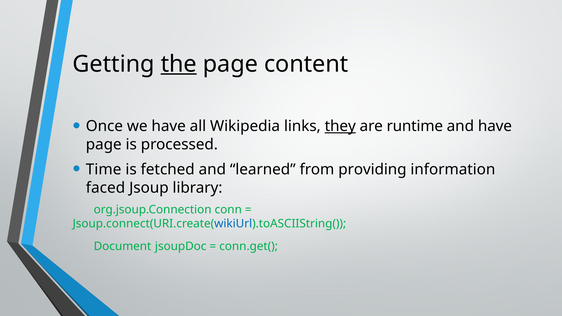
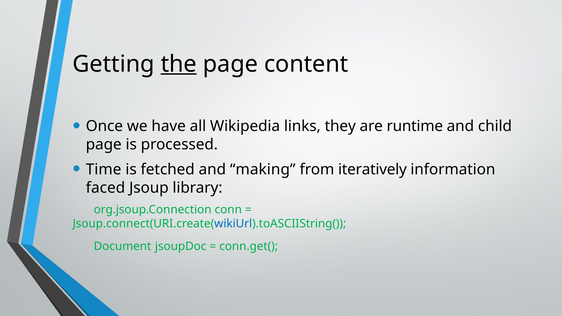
they underline: present -> none (340, 126)
and have: have -> child (495, 126)
learned: learned -> making (263, 170)
providing: providing -> iteratively (372, 170)
